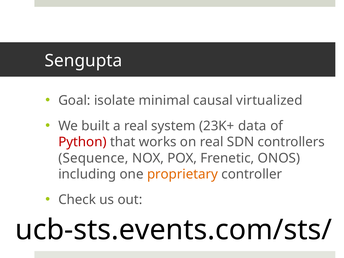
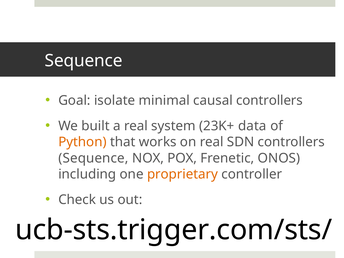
Sengupta: Sengupta -> Sequence (84, 61)
causal virtualized: virtualized -> controllers (269, 100)
Python colour: red -> orange (82, 142)
ucb-sts.events.com/sts/: ucb-sts.events.com/sts/ -> ucb-sts.trigger.com/sts/ (174, 230)
